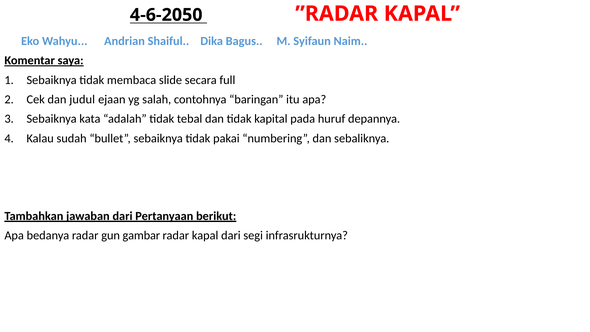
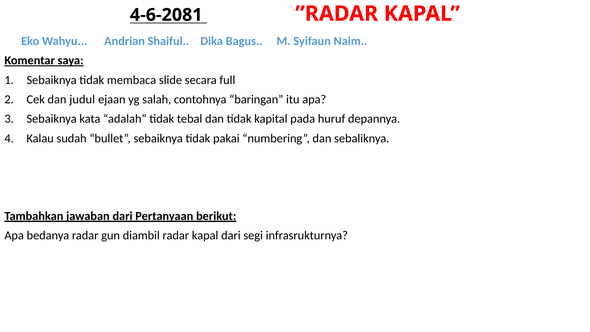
4-6-2050: 4-6-2050 -> 4-6-2081 (166, 15)
gambar: gambar -> diambil (141, 235)
